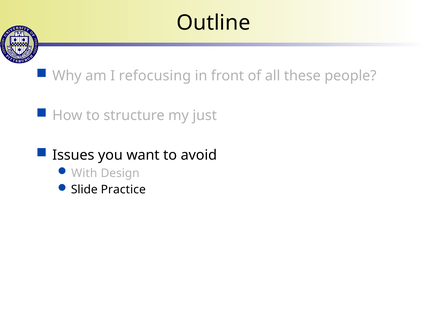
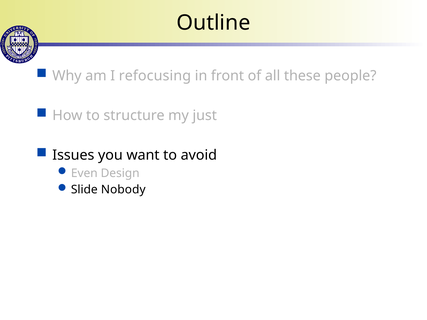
With: With -> Even (84, 173)
Practice: Practice -> Nobody (123, 190)
